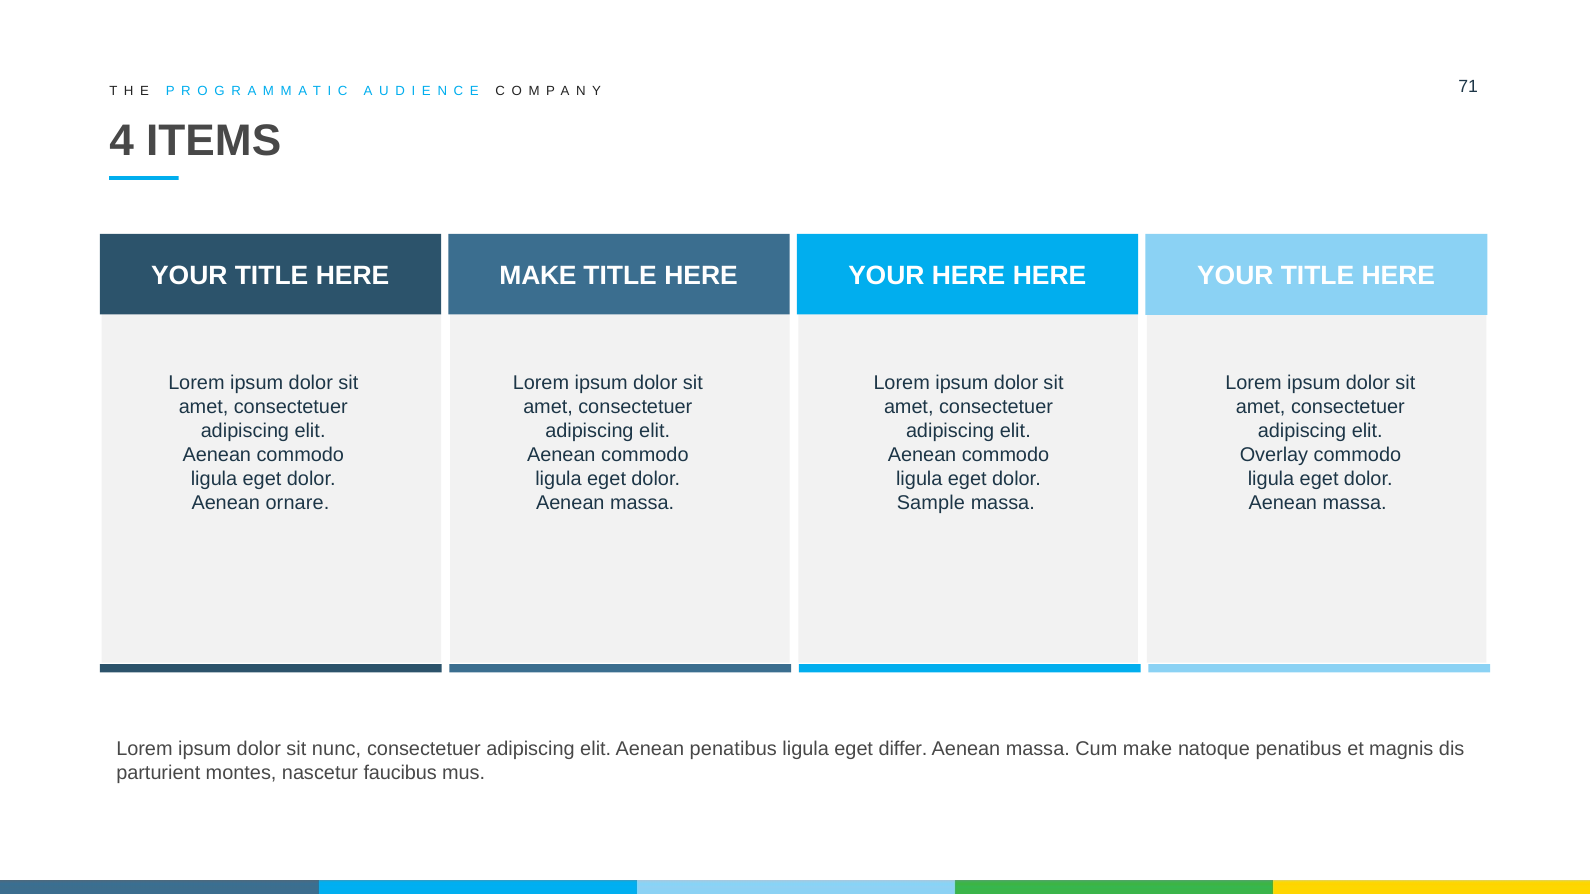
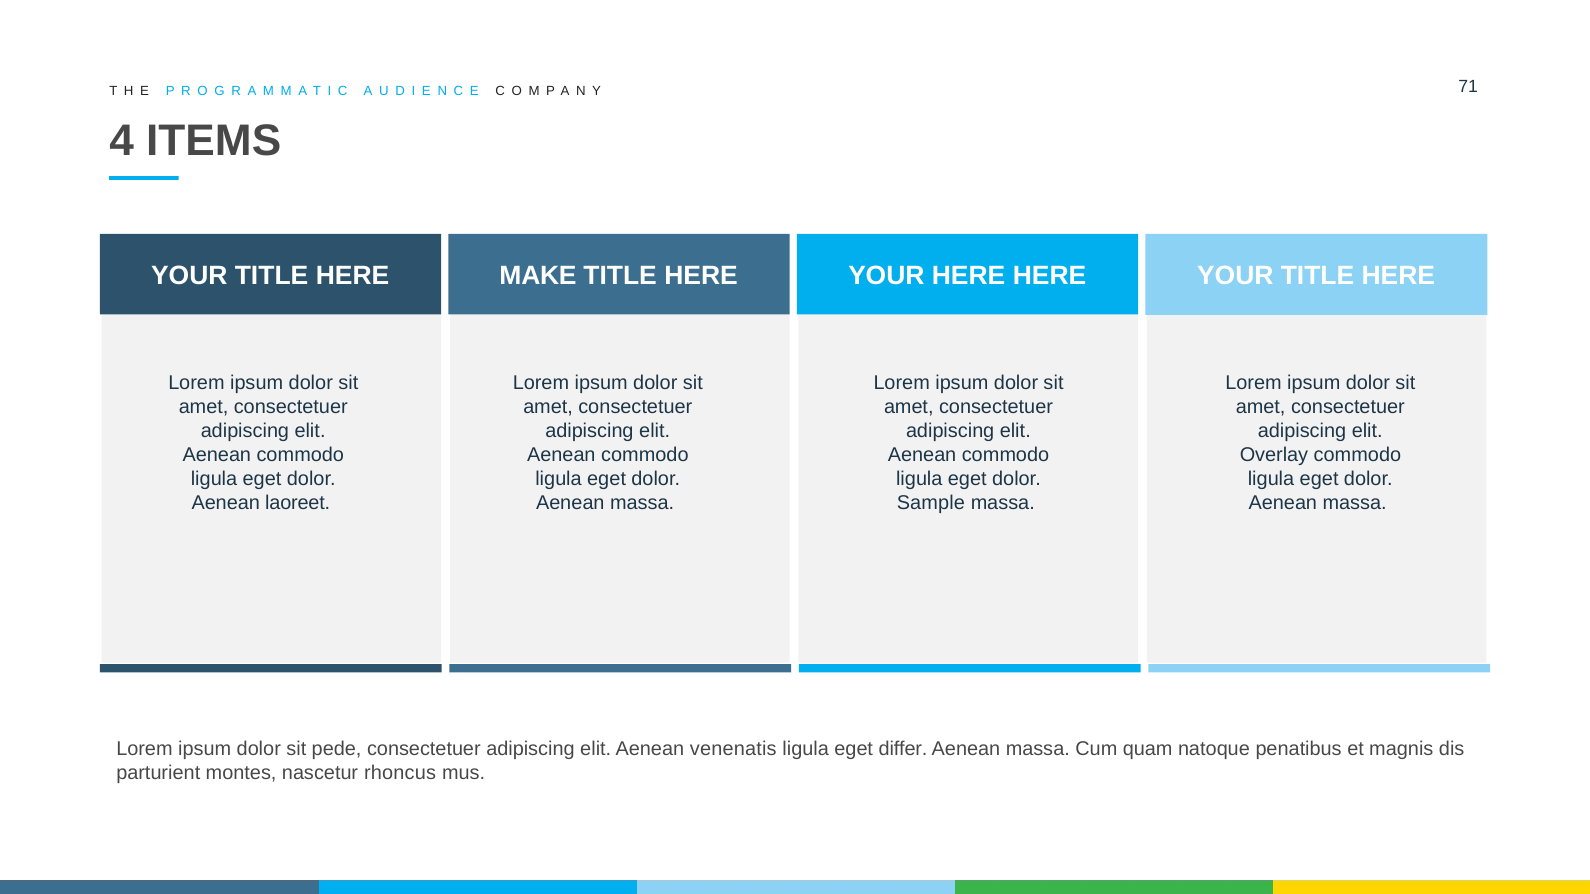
ornare: ornare -> laoreet (298, 503)
nunc: nunc -> pede (337, 749)
Aenean penatibus: penatibus -> venenatis (733, 749)
Cum make: make -> quam (1148, 749)
faucibus: faucibus -> rhoncus (400, 773)
